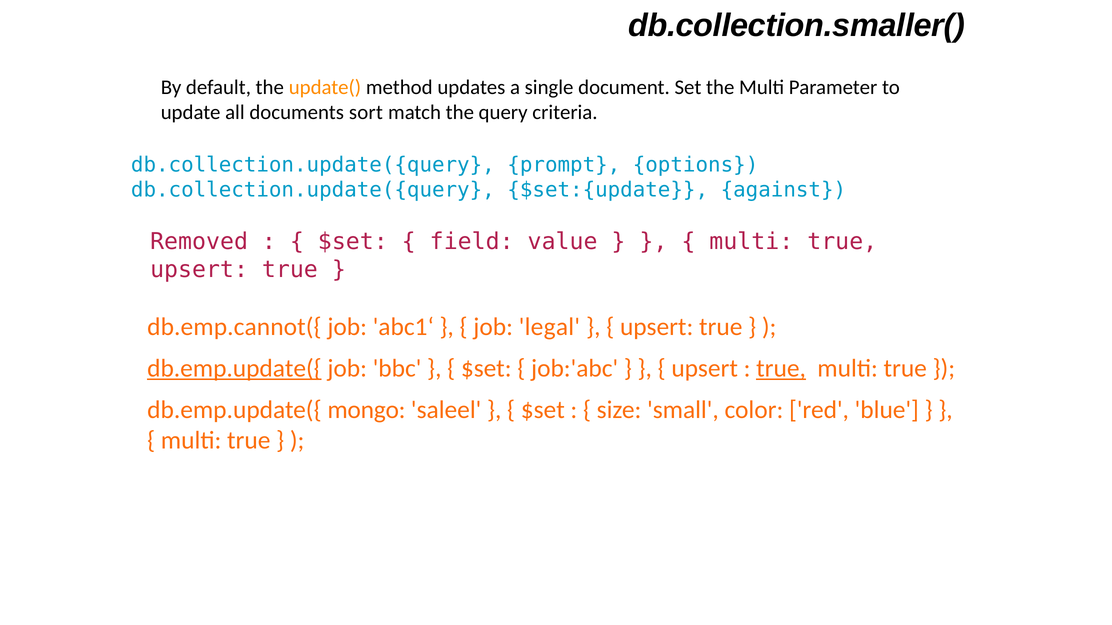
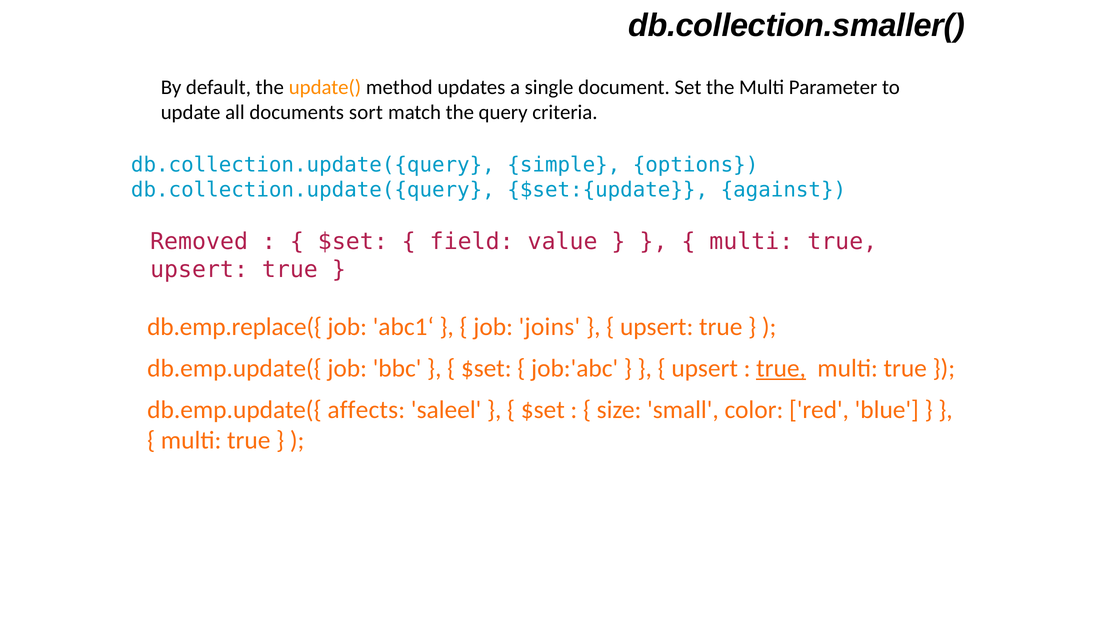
prompt: prompt -> simple (564, 165)
db.emp.cannot({: db.emp.cannot({ -> db.emp.replace({ (235, 327)
legal: legal -> joins (549, 327)
db.emp.update({ underline: present -> none (234, 369)
mongo: mongo -> affects (366, 410)
